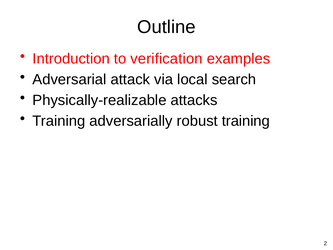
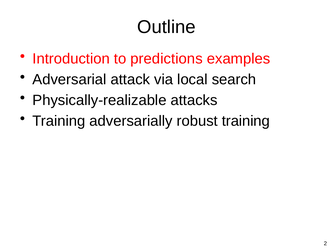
verification: verification -> predictions (167, 59)
